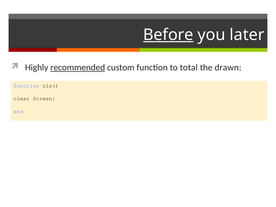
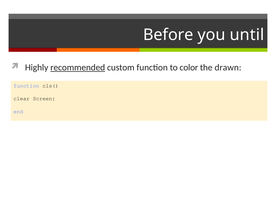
Before underline: present -> none (168, 35)
later: later -> until (247, 35)
total: total -> color (189, 68)
